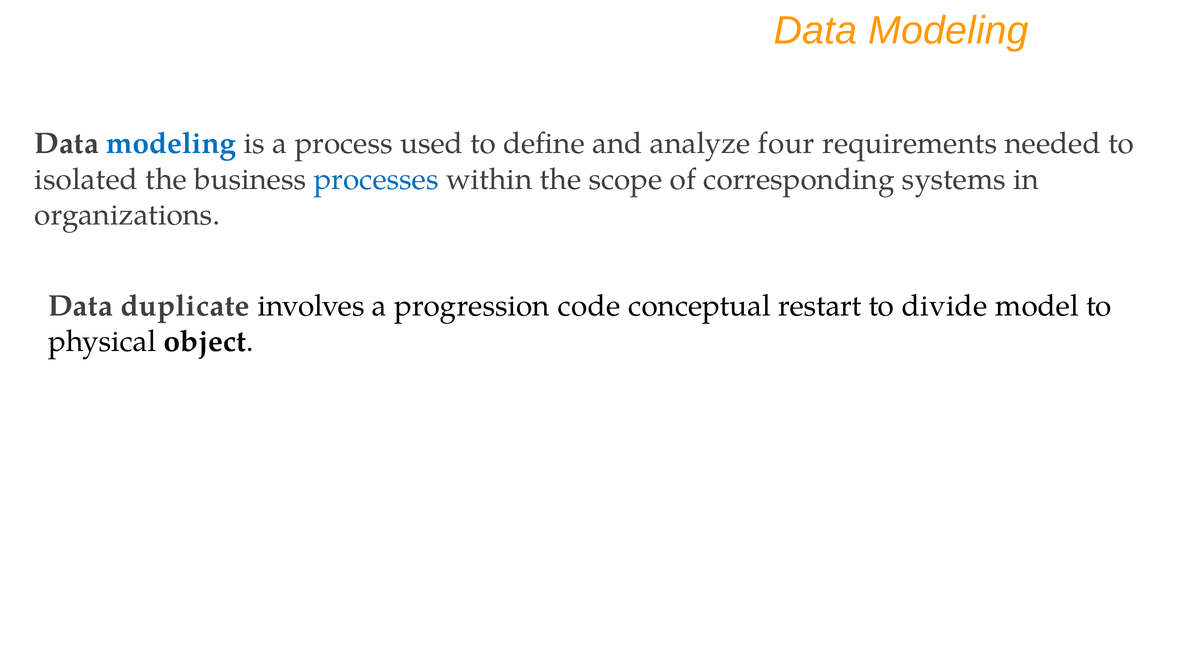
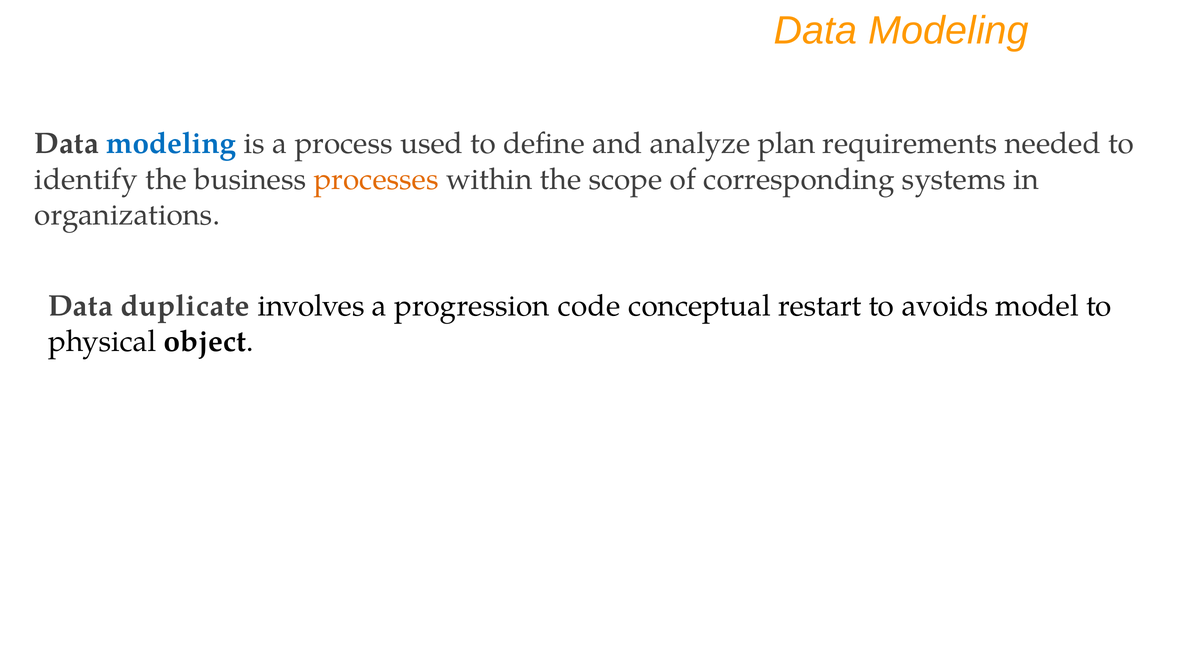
four: four -> plan (786, 144)
isolated: isolated -> identify (86, 179)
processes colour: blue -> orange (376, 179)
divide: divide -> avoids (945, 306)
